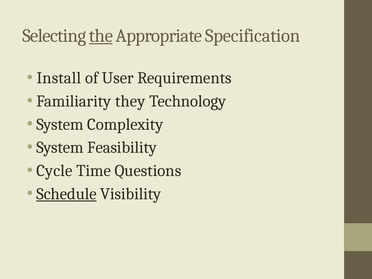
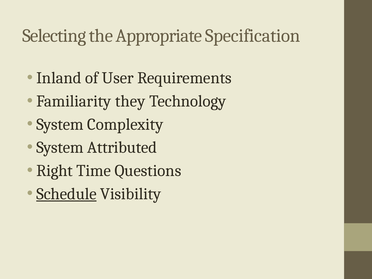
the underline: present -> none (101, 36)
Install: Install -> Inland (59, 78)
Feasibility: Feasibility -> Attributed (122, 148)
Cycle: Cycle -> Right (55, 171)
